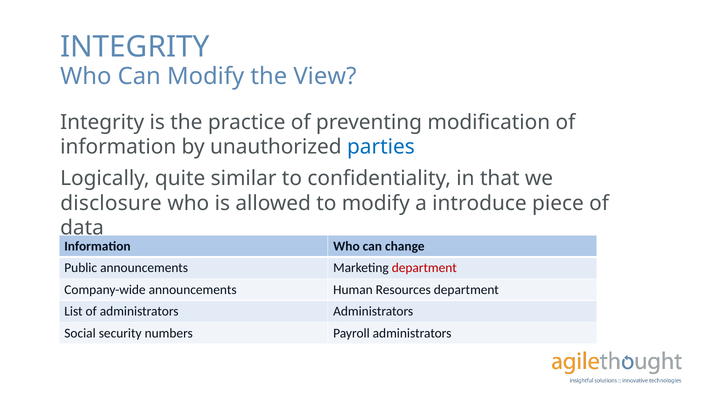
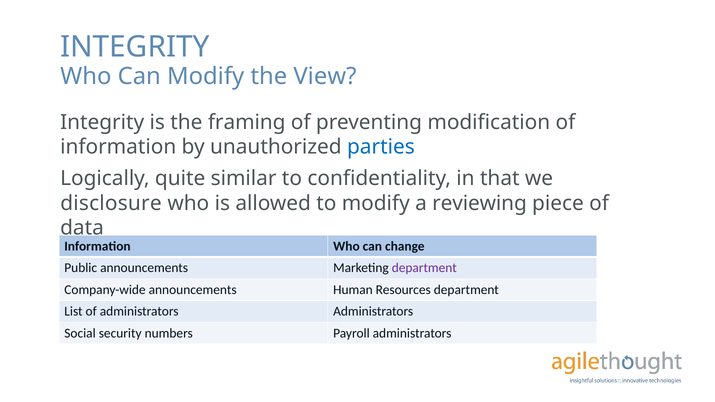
practice: practice -> framing (247, 122)
introduce: introduce -> reviewing (480, 203)
department colour: red -> purple (424, 268)
